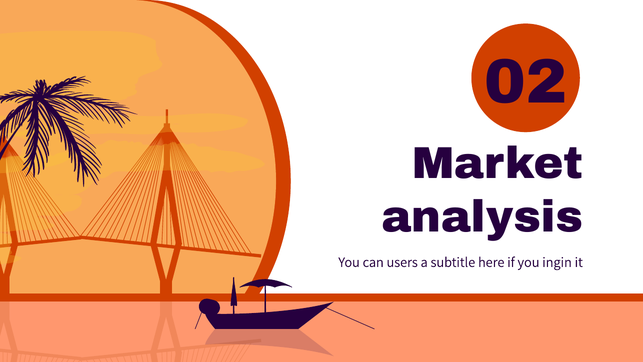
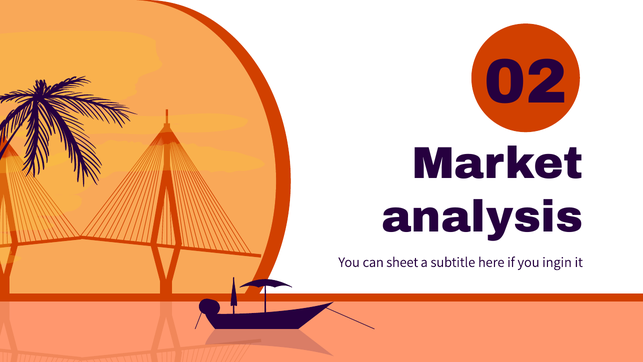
users: users -> sheet (402, 262)
